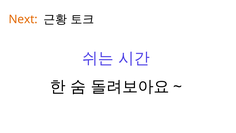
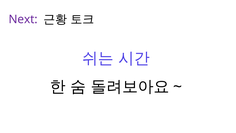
Next colour: orange -> purple (23, 19)
